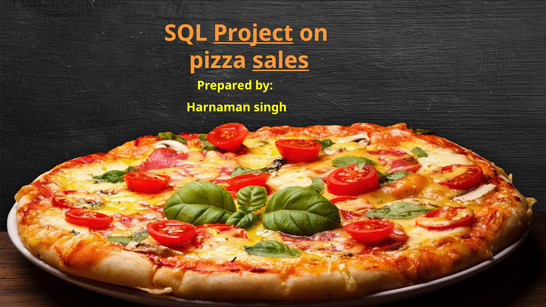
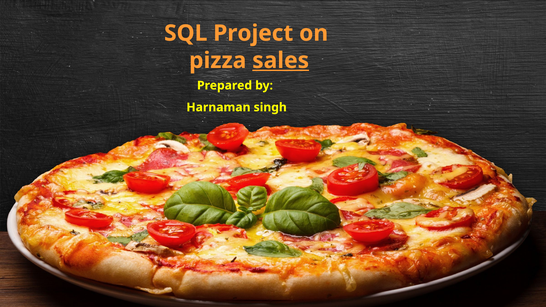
Project underline: present -> none (253, 33)
